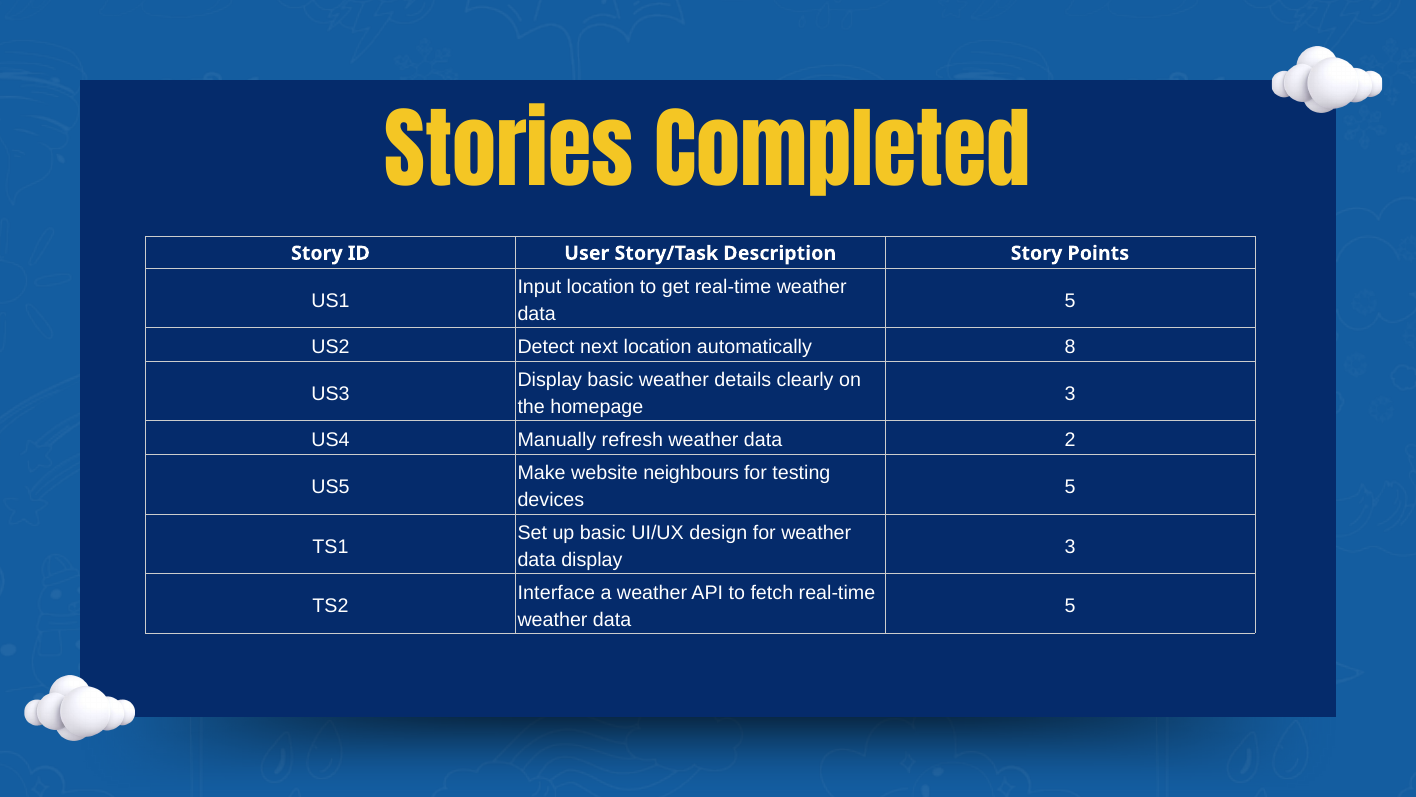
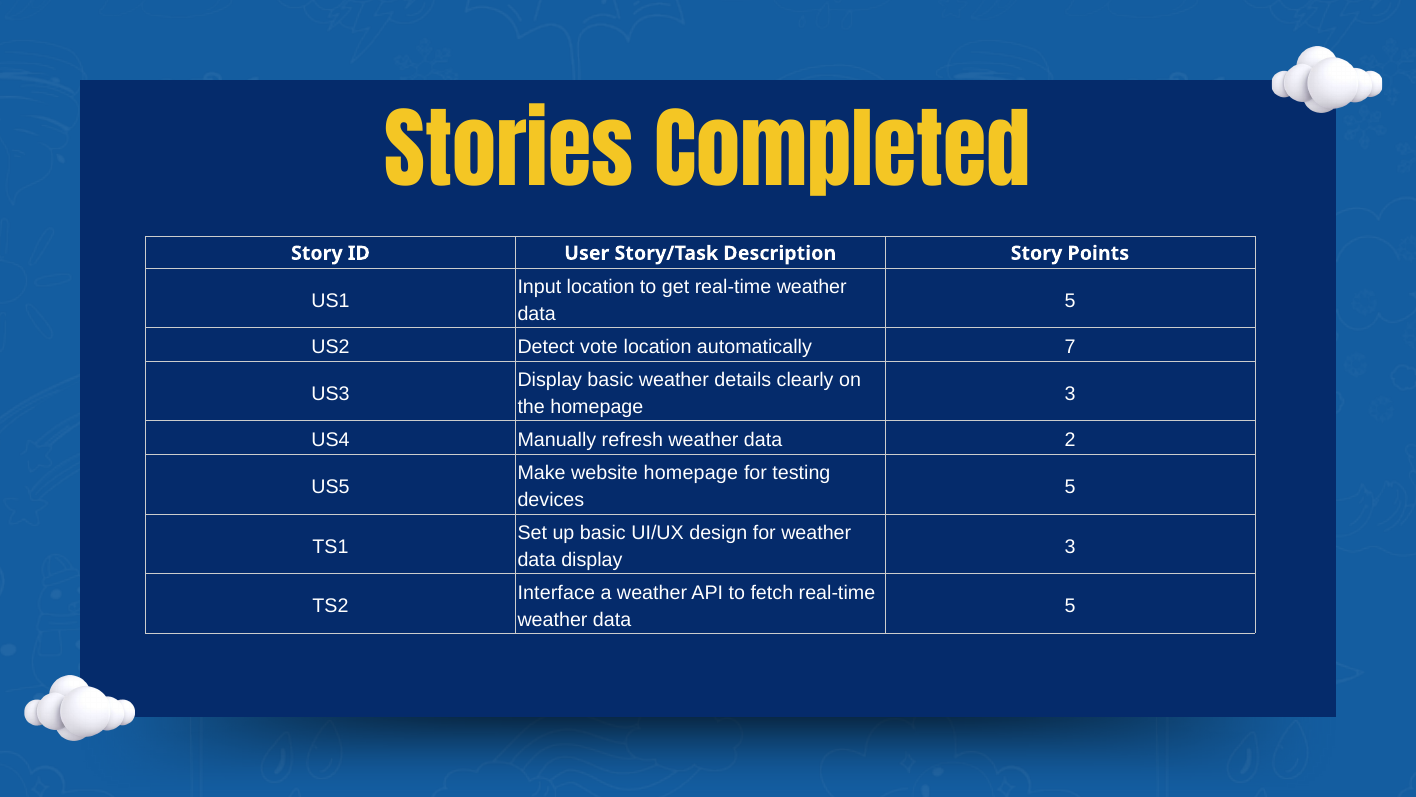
next: next -> vote (599, 347)
8: 8 -> 7 (1070, 347)
website neighbours: neighbours -> homepage (691, 473)
